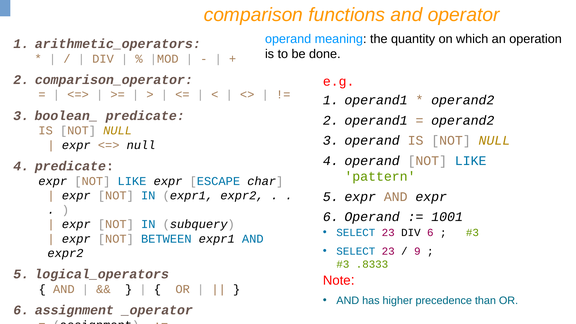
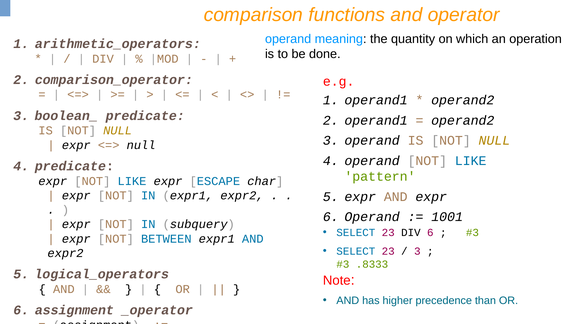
9: 9 -> 3 (417, 251)
